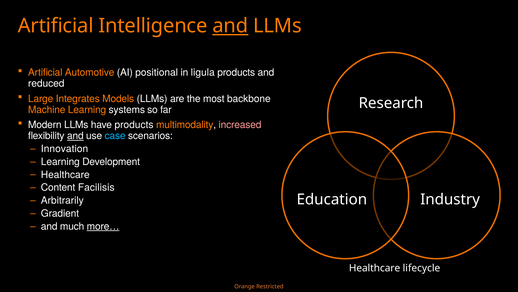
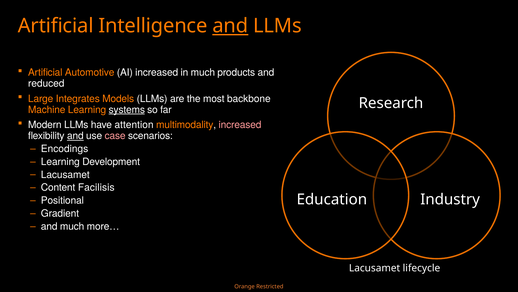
AI positional: positional -> increased (157, 72)
in ligula: ligula -> much (203, 72)
systems underline: none -> present (127, 109)
have products: products -> attention (134, 125)
case colour: light blue -> pink (115, 136)
Innovation: Innovation -> Encodings (65, 148)
Healthcare: Healthcare -> Lacusamet (65, 174)
Arbitrarily: Arbitrarily -> Positional (62, 200)
more… underline: present -> none (103, 226)
Healthcare: Healthcare -> Lacusamet (375, 268)
